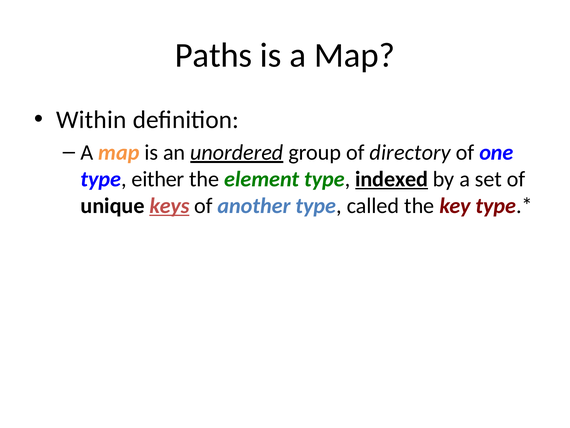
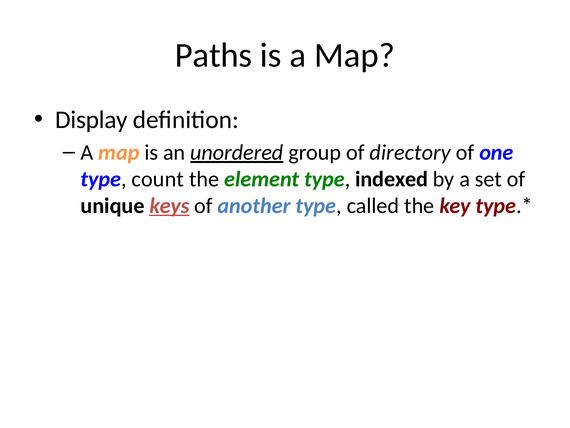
Within: Within -> Display (92, 120)
either: either -> count (158, 179)
indexed underline: present -> none (392, 179)
